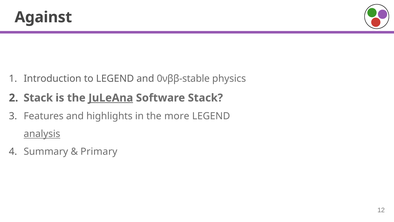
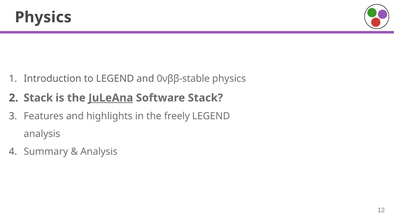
Against: Against -> Physics (43, 17)
more: more -> freely (177, 116)
analysis underline: present -> none (42, 134)
Primary: Primary -> Analysis (99, 151)
